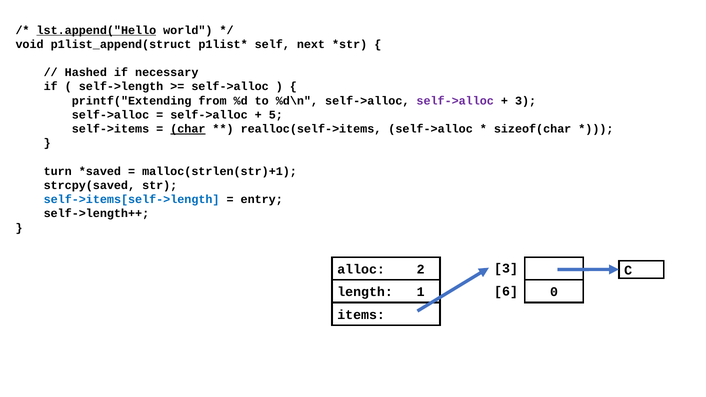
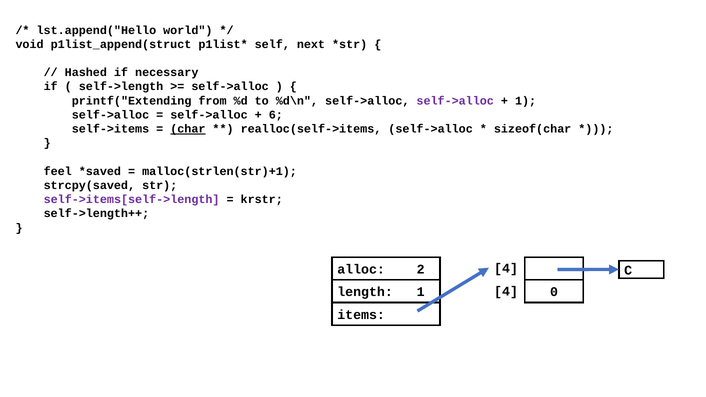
lst.append("Hello underline: present -> none (96, 30)
3: 3 -> 1 (526, 101)
5: 5 -> 6 (276, 115)
turn: turn -> feel (58, 171)
self->items[self->length colour: blue -> purple (132, 199)
entry: entry -> krstr (262, 199)
3: 3 -> 4 (506, 269)
6: 6 -> 4 (506, 291)
